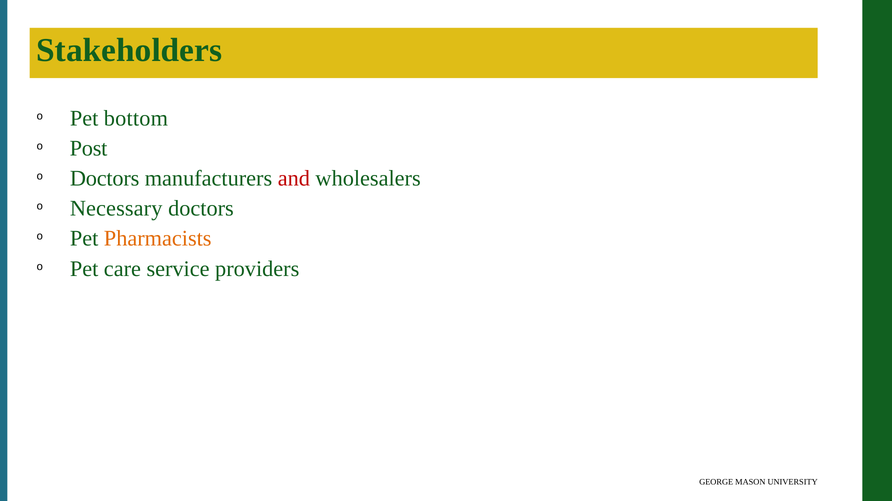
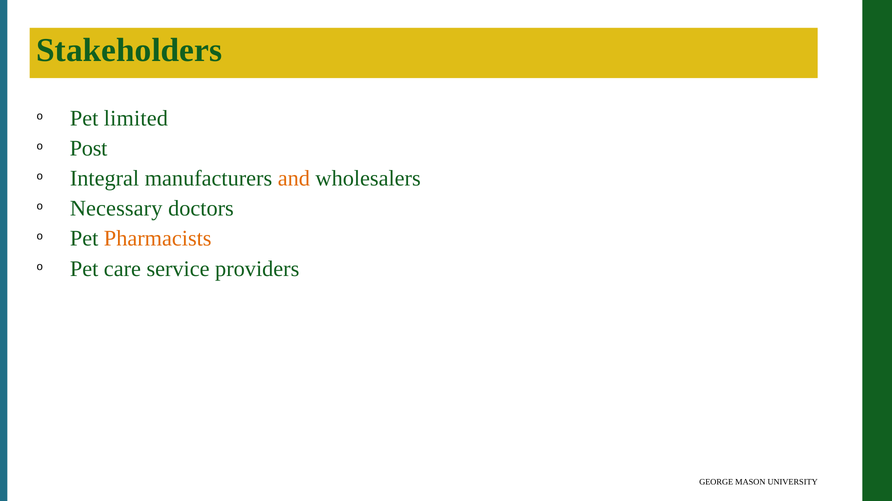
bottom: bottom -> limited (136, 119)
Doctors: Doctors -> Integral (105, 179)
and colour: red -> orange (294, 179)
